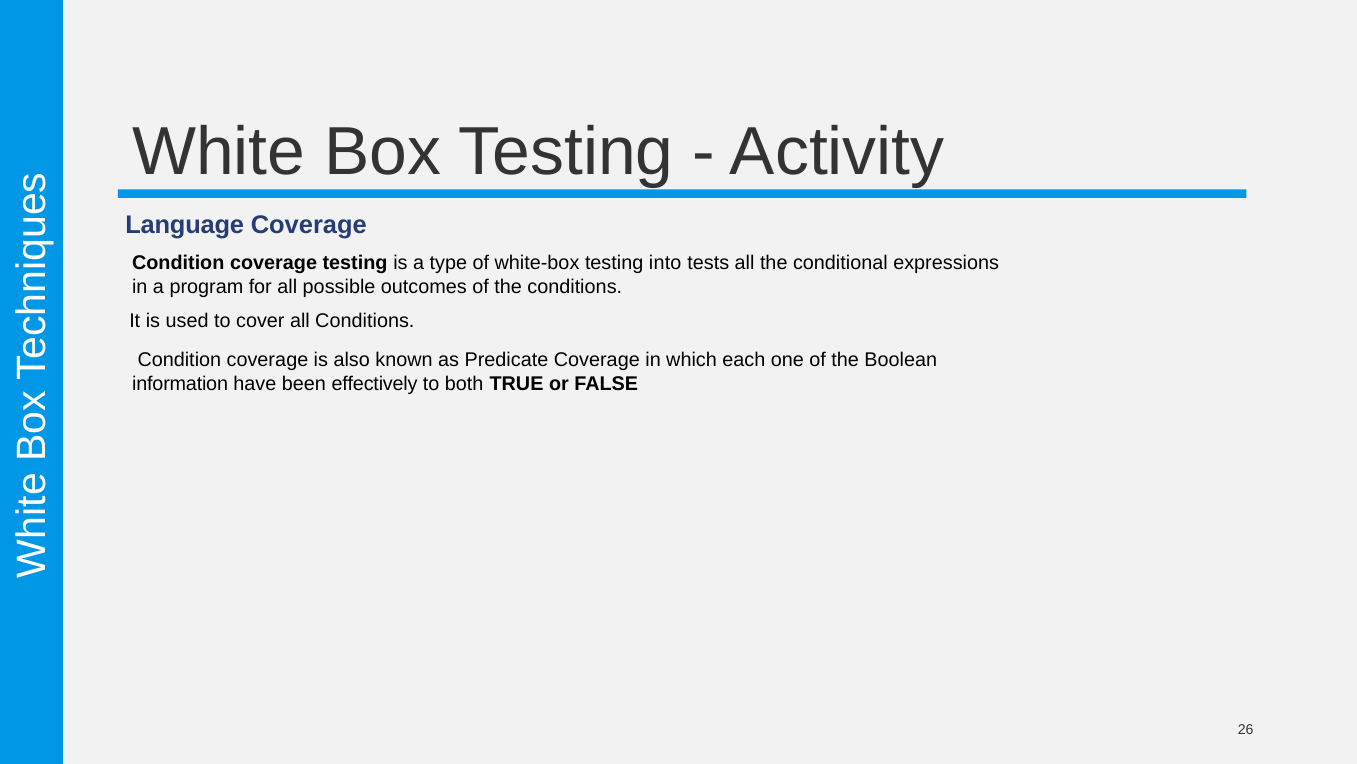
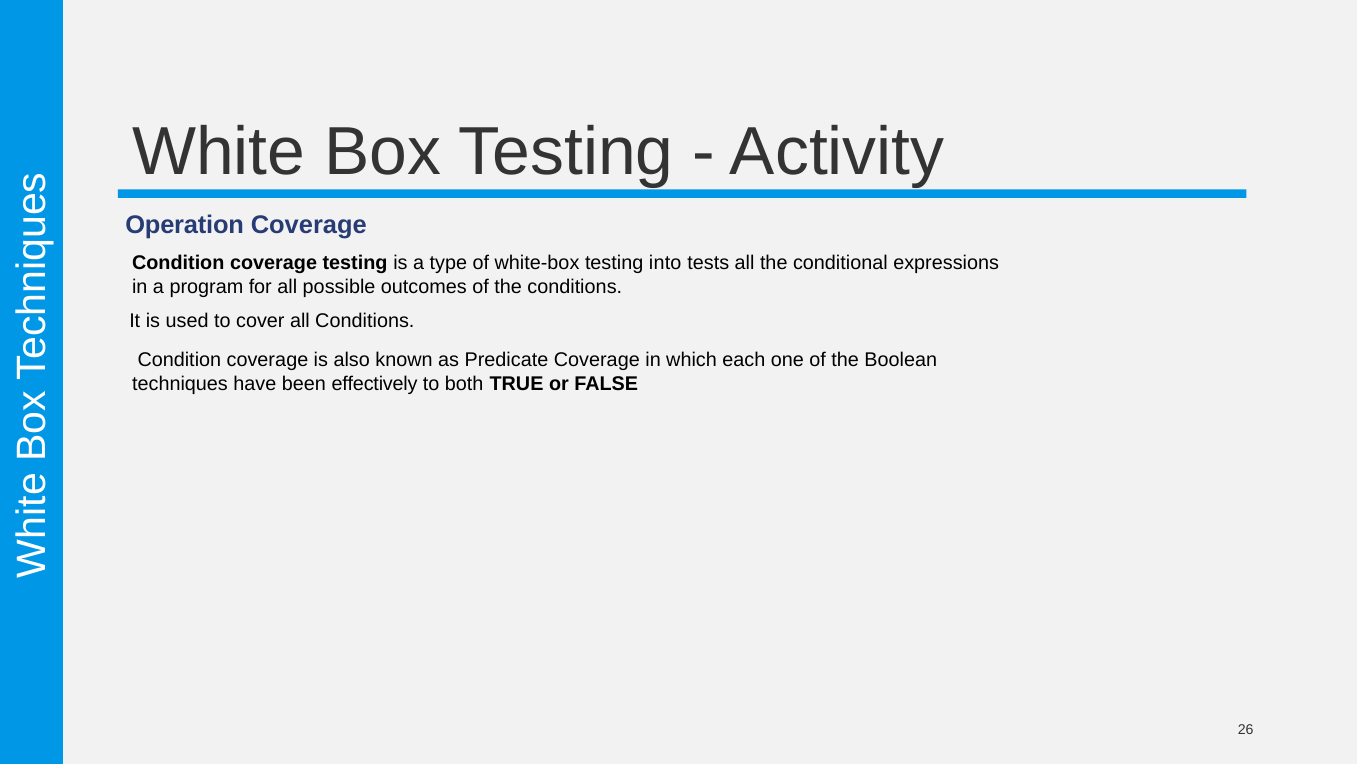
Language: Language -> Operation (185, 225)
information: information -> techniques (180, 384)
